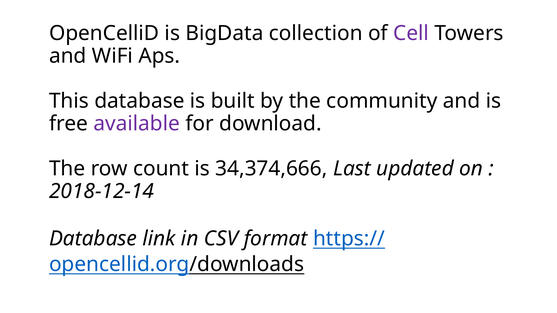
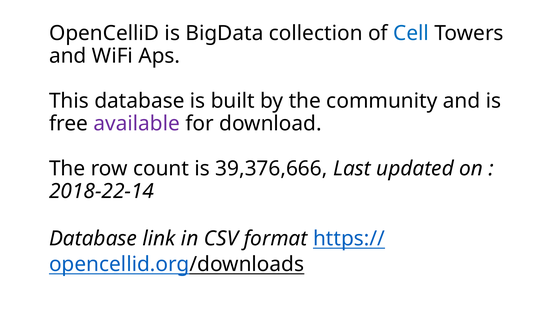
Cell colour: purple -> blue (411, 33)
34,374,666: 34,374,666 -> 39,376,666 (271, 169)
2018-12-14: 2018-12-14 -> 2018-22-14 (102, 191)
